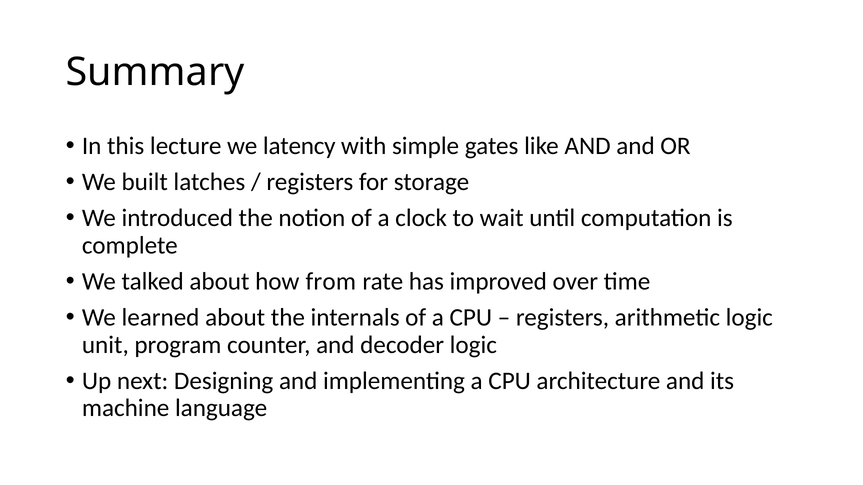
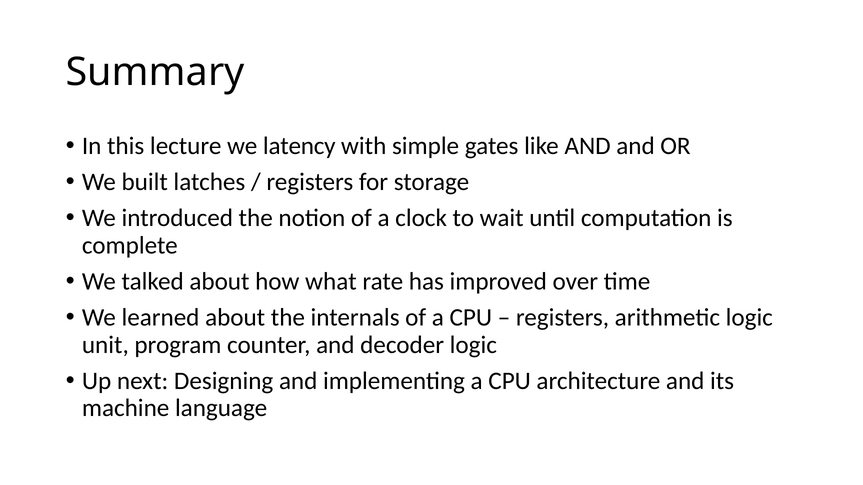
from: from -> what (331, 282)
